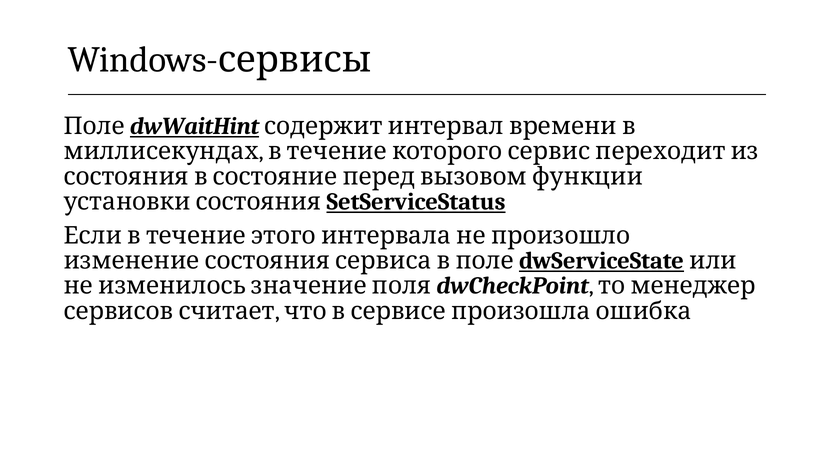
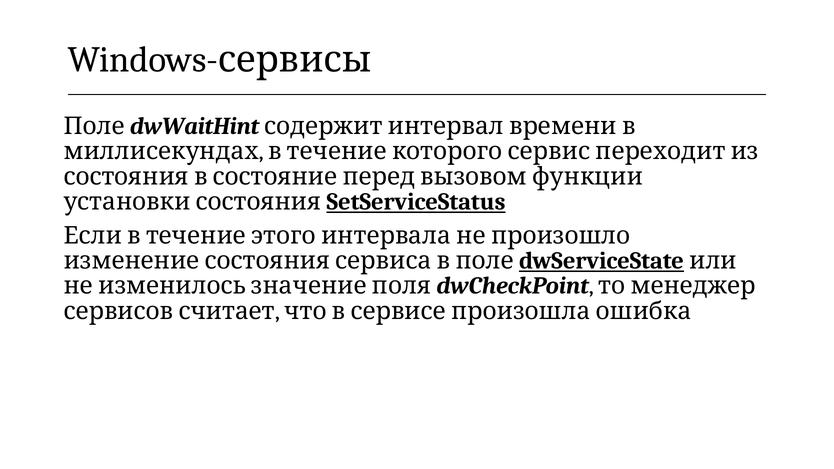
dwWaitHint underline: present -> none (195, 126)
